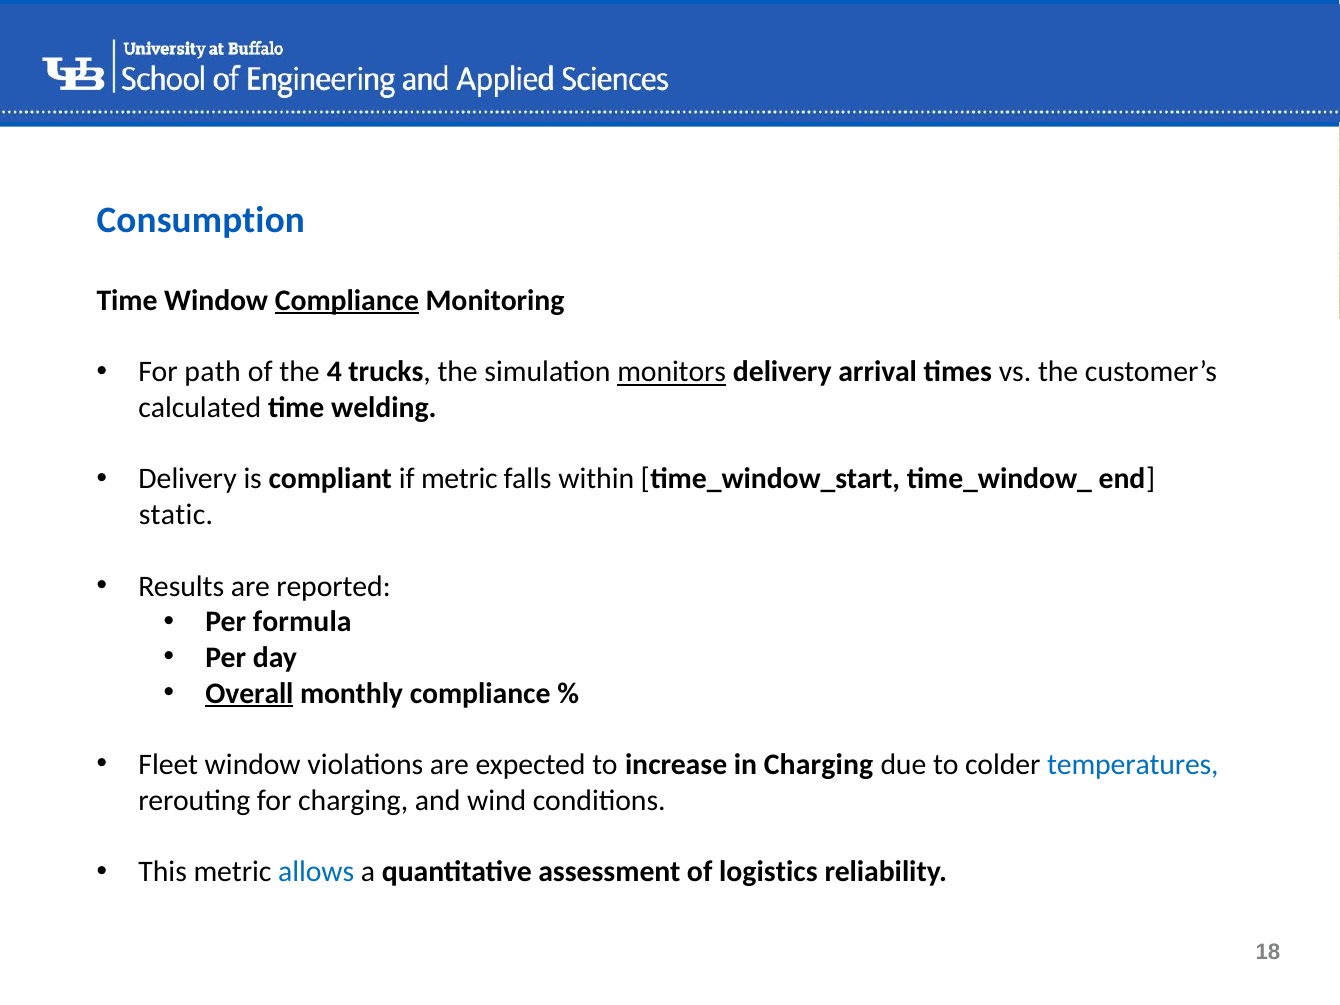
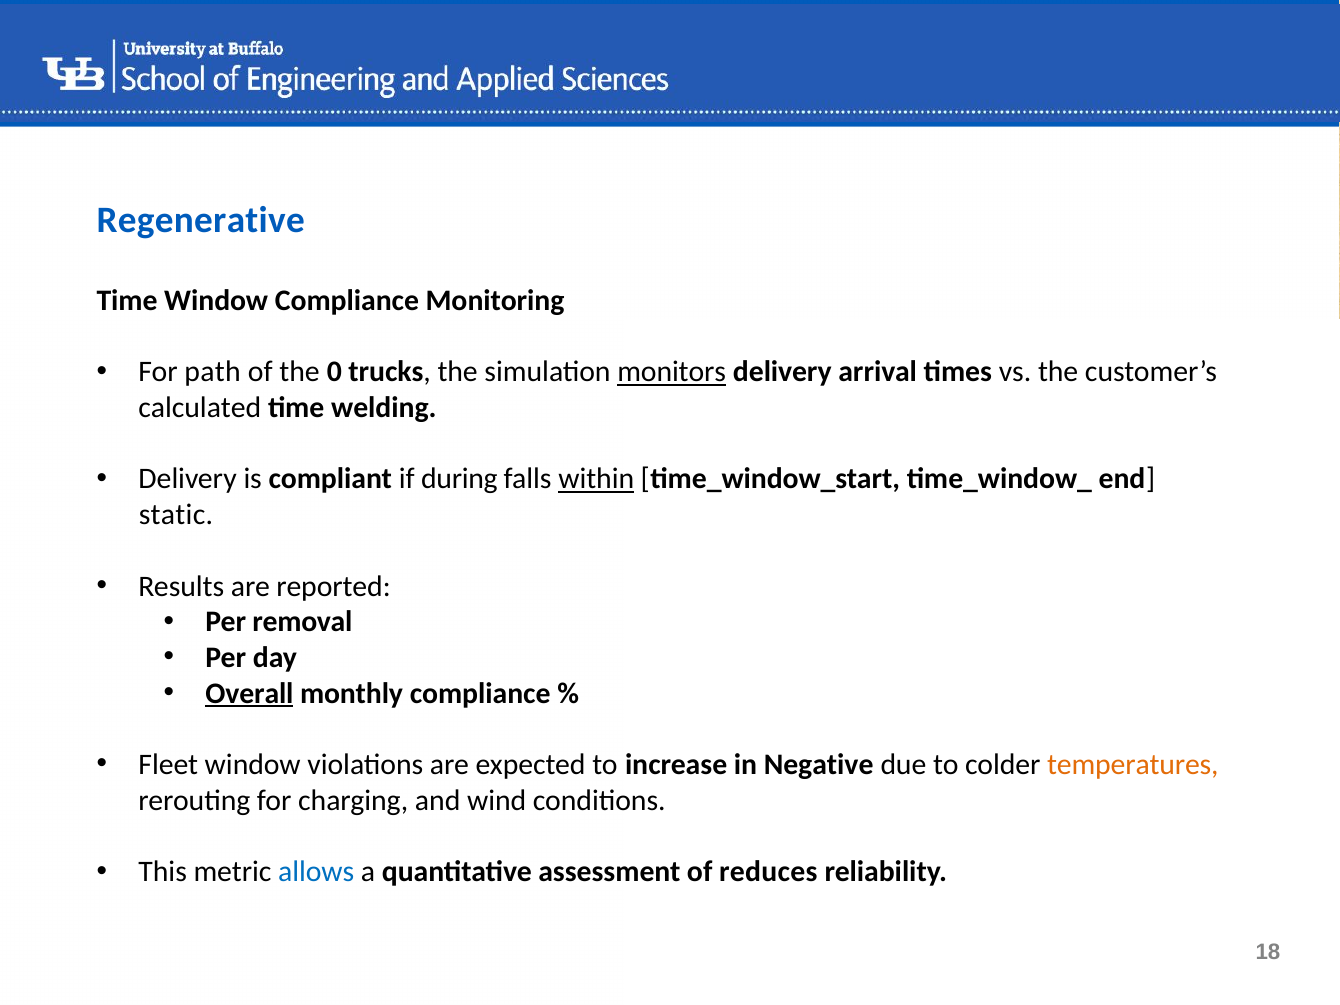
Consumption: Consumption -> Regenerative (201, 220)
Compliance underline: present -> none (347, 300)
4: 4 -> 0 (334, 372)
if metric: metric -> during (459, 479)
within underline: none -> present (596, 479)
formula: formula -> removal (302, 622)
in Charging: Charging -> Negative (819, 765)
temperatures colour: blue -> orange (1133, 765)
logistics: logistics -> reduces (768, 872)
